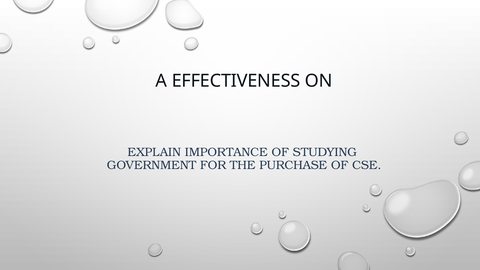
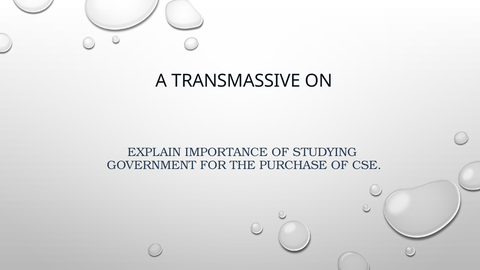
EFFECTIVENESS: EFFECTIVENESS -> TRANSMASSIVE (236, 81)
